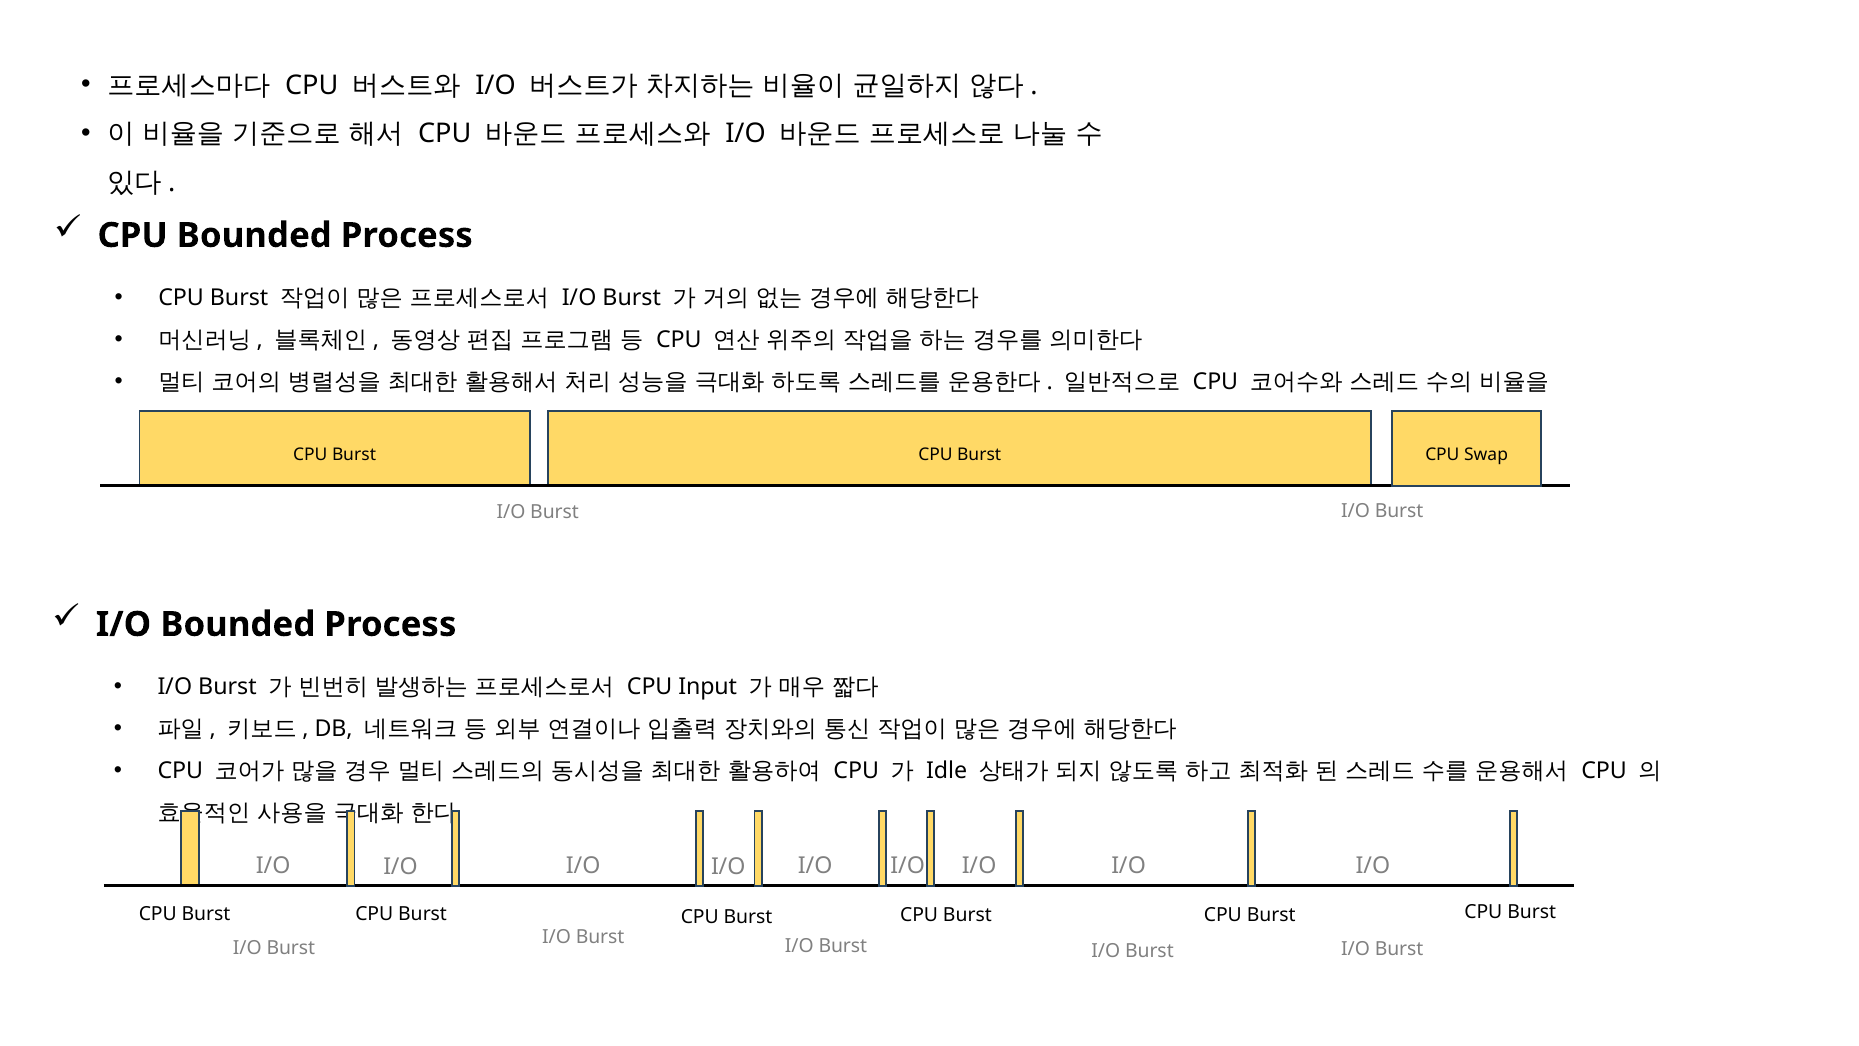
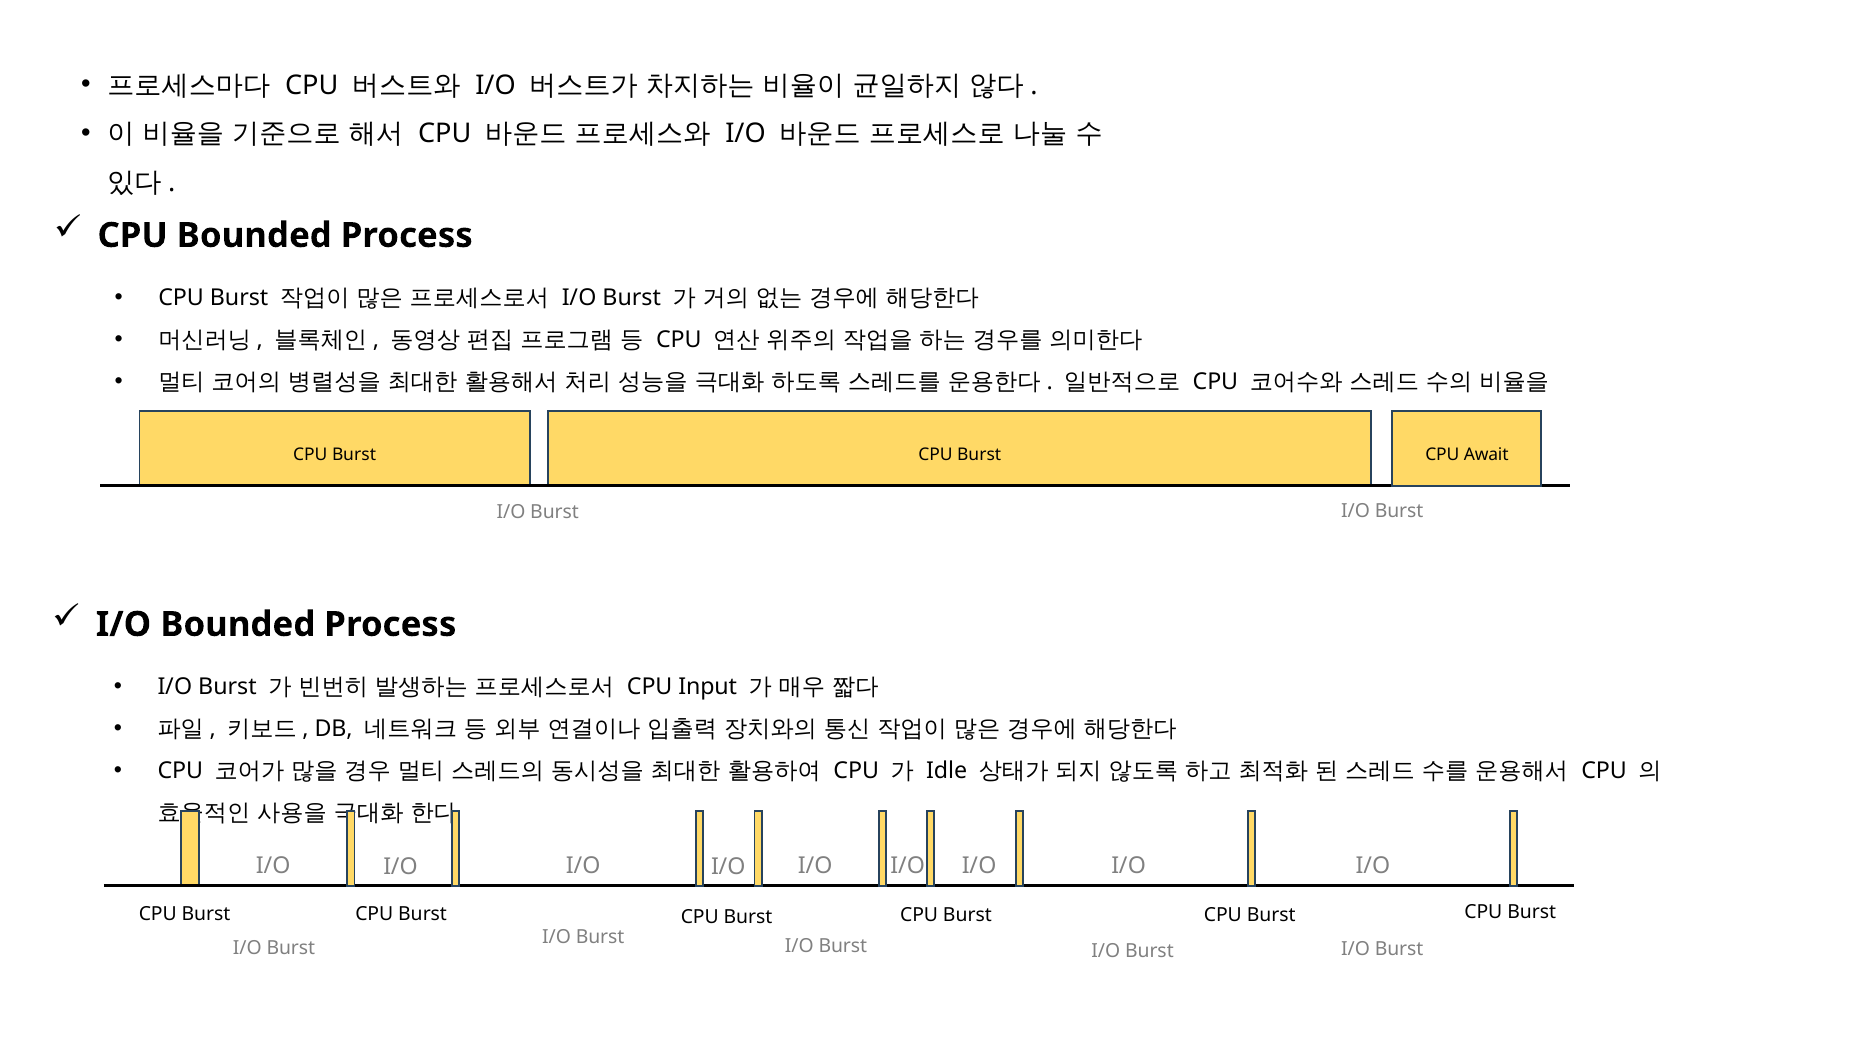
Swap: Swap -> Await (1486, 455)
